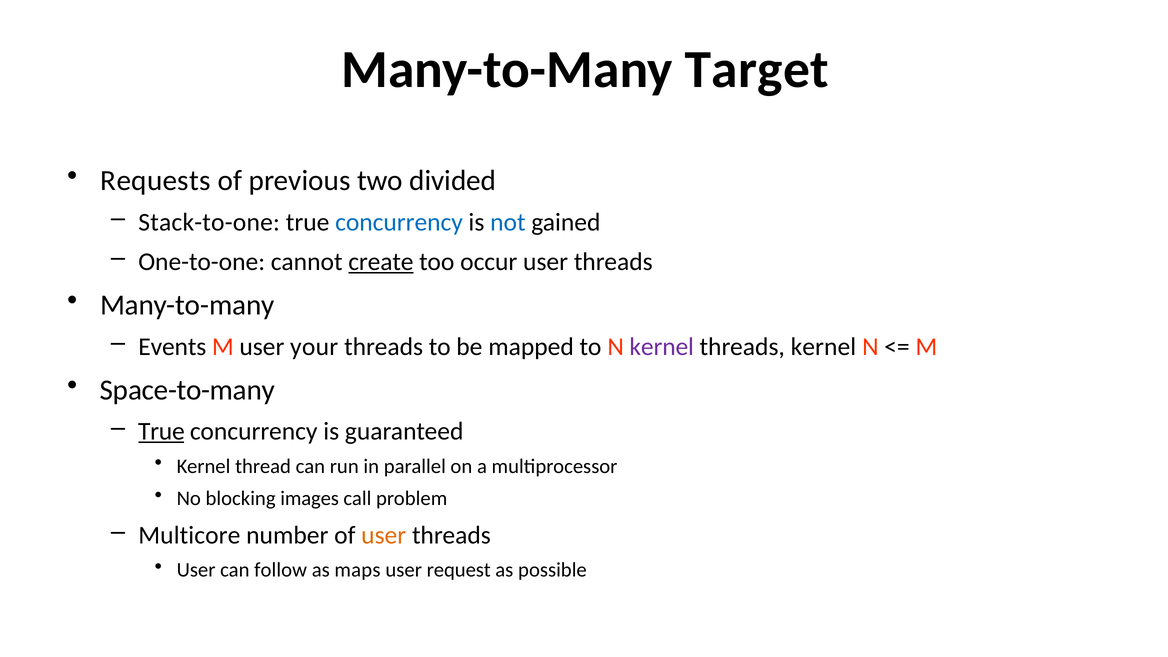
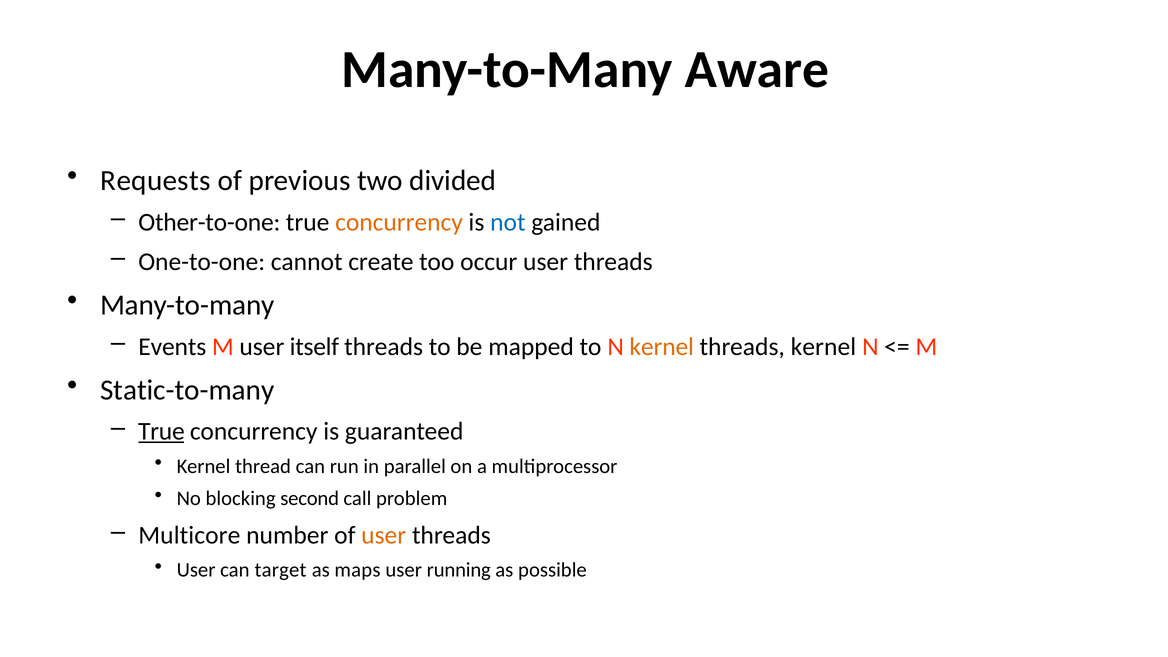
Target: Target -> Aware (757, 70)
Stack-to-one: Stack-to-one -> Other-to-one (209, 222)
concurrency colour: blue -> orange (399, 222)
create underline: present -> none (381, 262)
your: your -> itself (314, 347)
kernel colour: purple -> orange (662, 347)
Space-to-many: Space-to-many -> Static-to-many (187, 390)
images: images -> second (310, 498)
follow: follow -> target (281, 570)
request: request -> running (459, 570)
